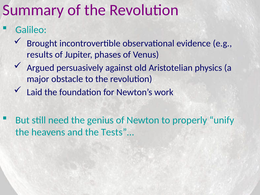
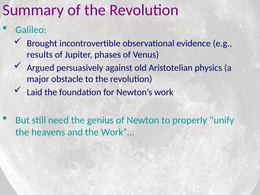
Tests”…: Tests”… -> Work”… (118, 132)
